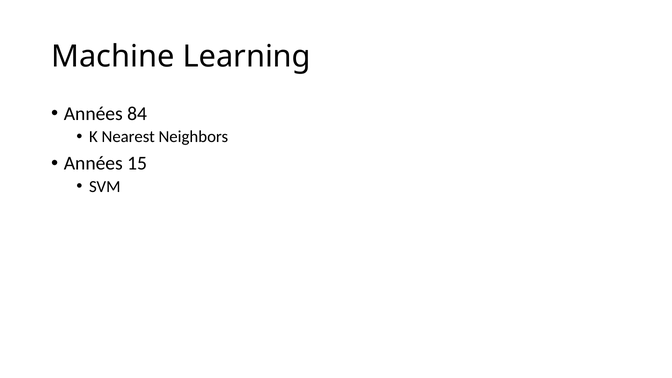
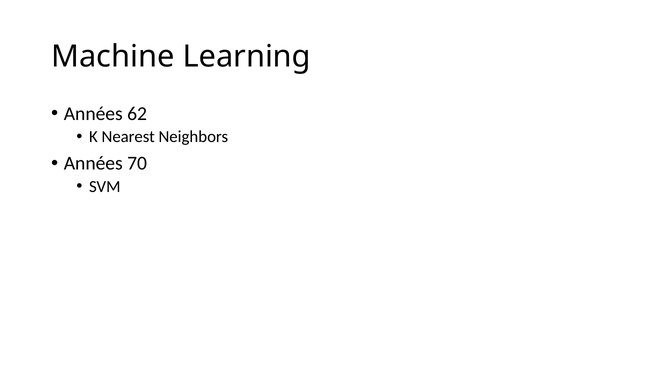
84: 84 -> 62 (137, 114)
15: 15 -> 70 (137, 163)
